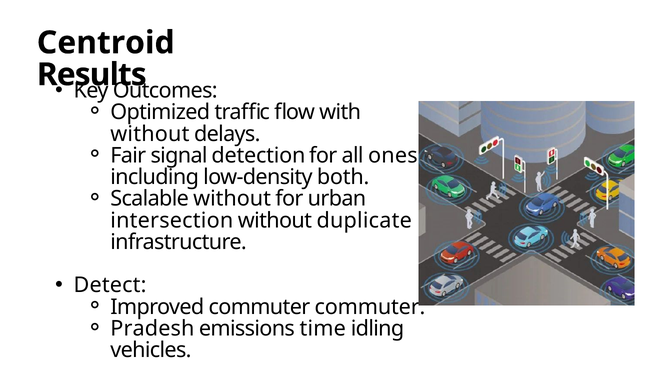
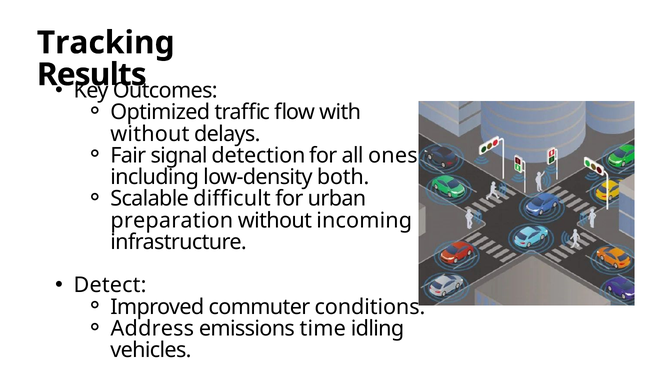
Centroid: Centroid -> Tracking (106, 43)
Scalable without: without -> difficult (232, 198)
intersection: intersection -> preparation (172, 220)
duplicate: duplicate -> incoming (364, 220)
commuter commuter: commuter -> conditions (370, 306)
Pradesh: Pradesh -> Address (152, 328)
